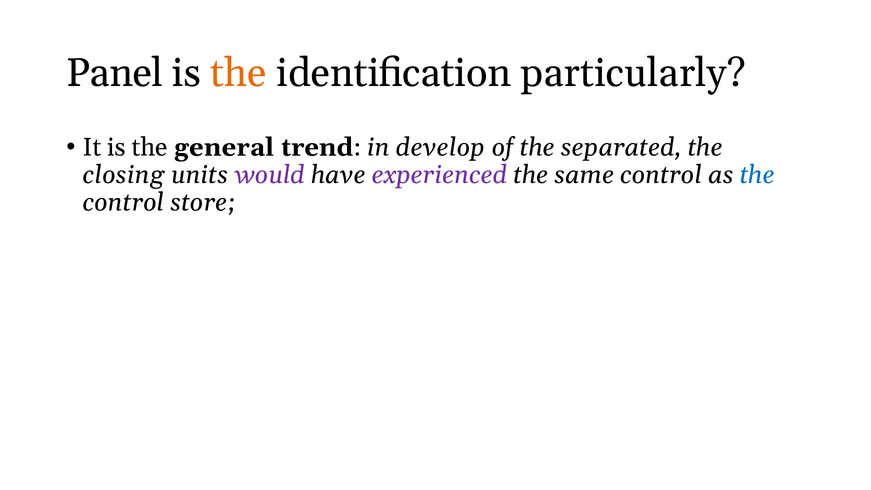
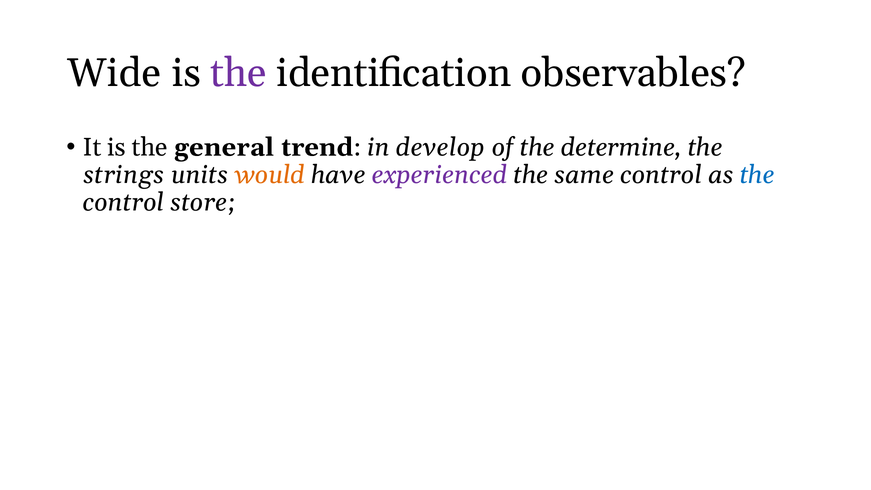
Panel: Panel -> Wide (114, 73)
the colour: orange -> purple (239, 73)
particularly: particularly -> observables (633, 73)
separated: separated -> determine (621, 147)
closing: closing -> strings (124, 175)
would colour: purple -> orange (270, 175)
